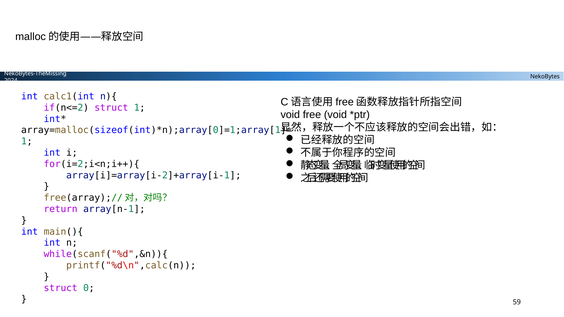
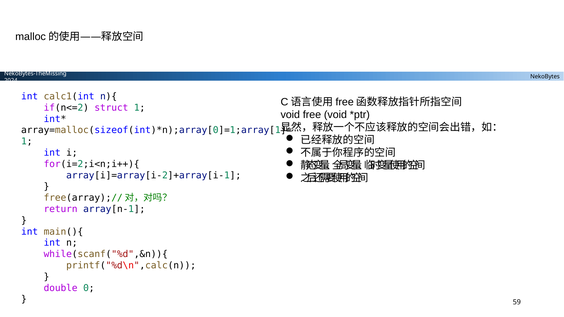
struct: struct -> double (61, 288)
